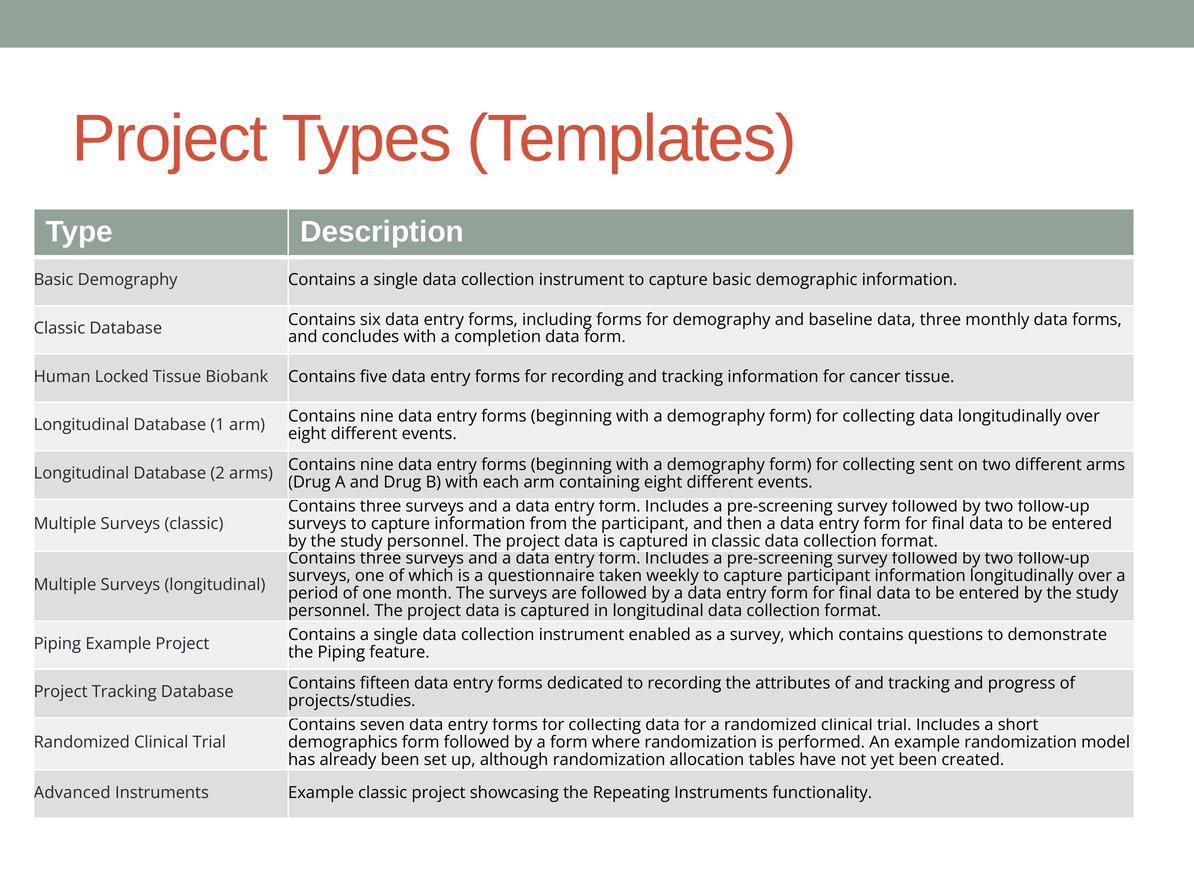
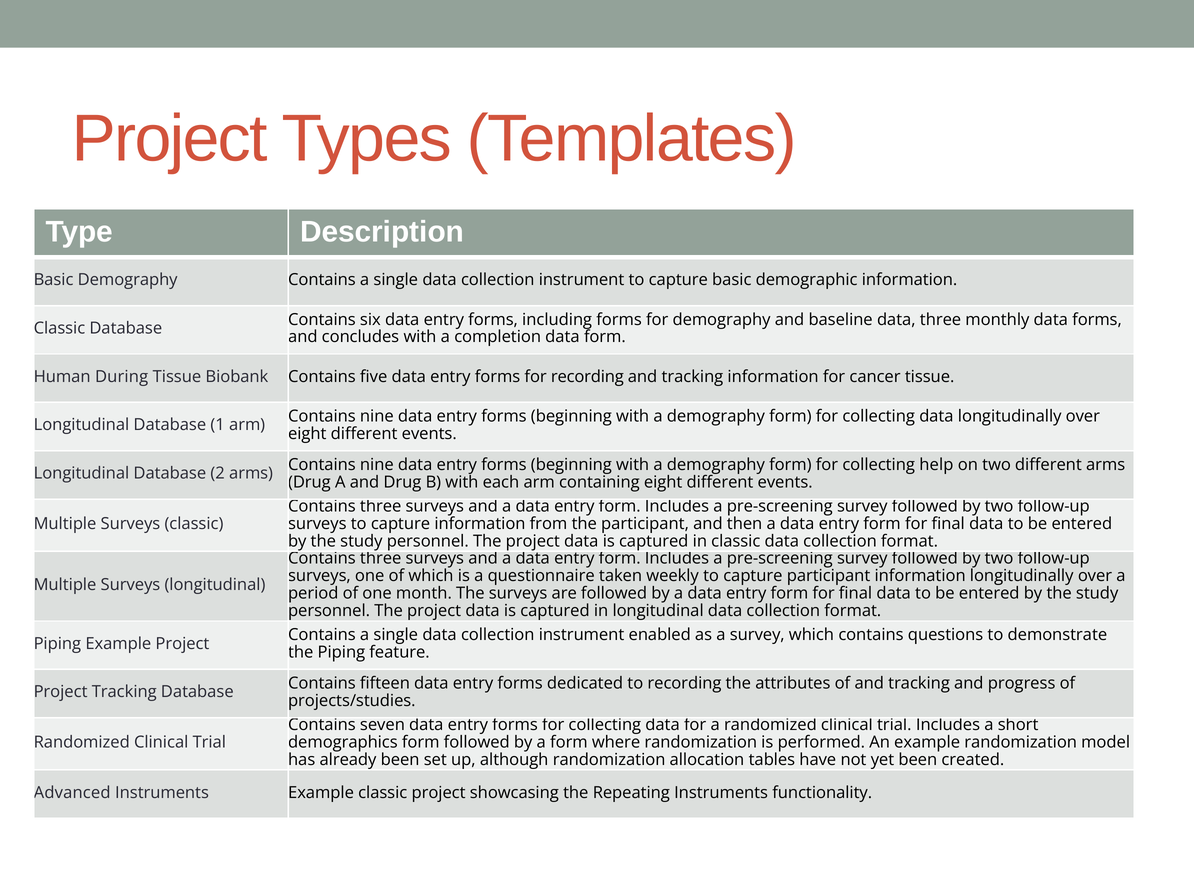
Locked: Locked -> During (122, 377)
sent: sent -> help (936, 465)
